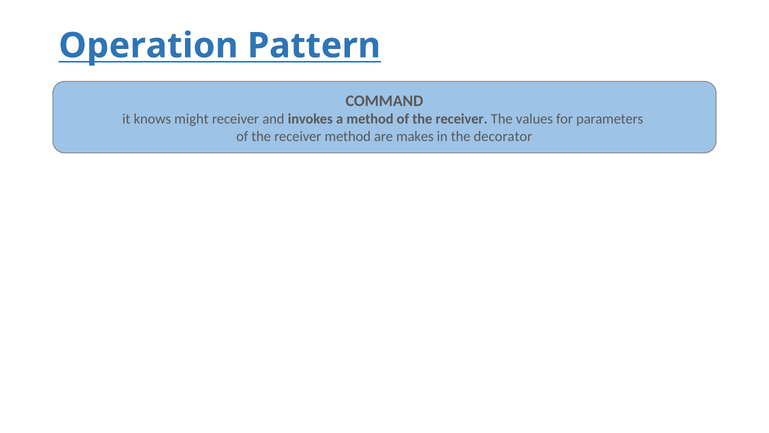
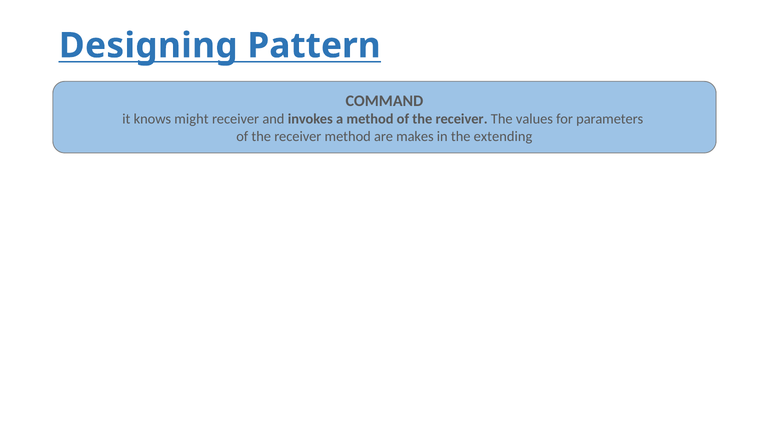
Operation: Operation -> Designing (148, 46)
decorator: decorator -> extending (503, 136)
